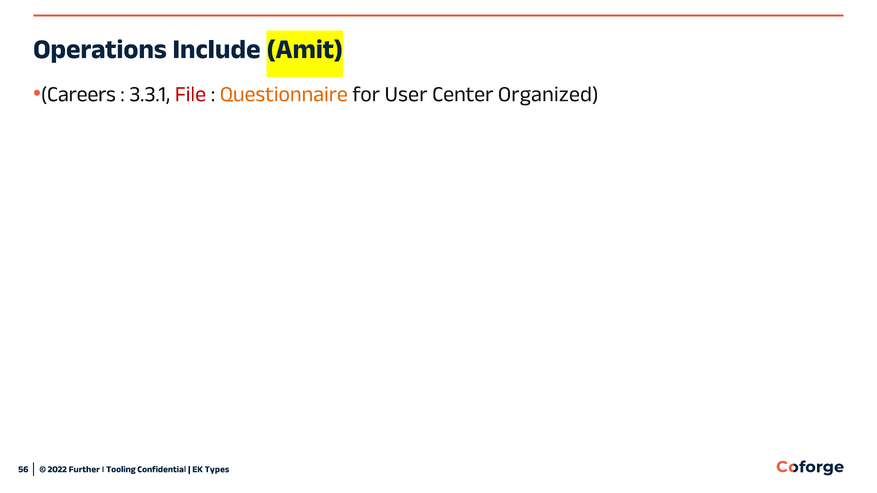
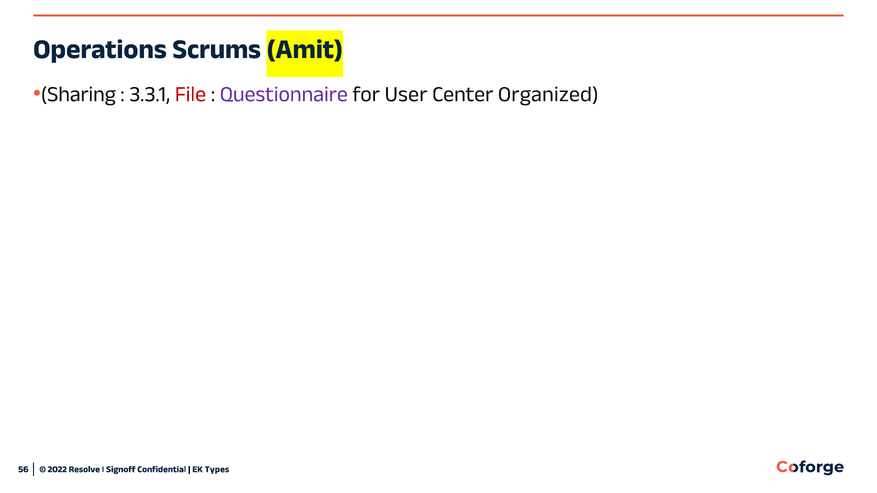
Include: Include -> Scrums (217, 49)
Careers: Careers -> Sharing (78, 94)
Questionnaire colour: orange -> purple (284, 94)
Further: Further -> Resolve (84, 470)
Tooling: Tooling -> Signoff (121, 470)
